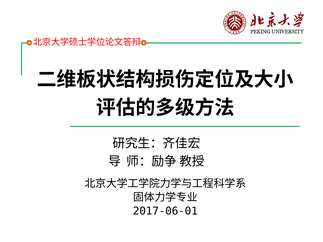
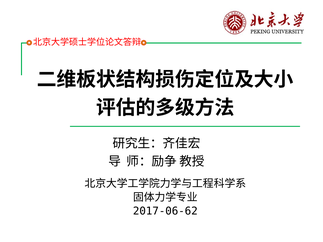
2017-06-01: 2017-06-01 -> 2017-06-62 (165, 211)
